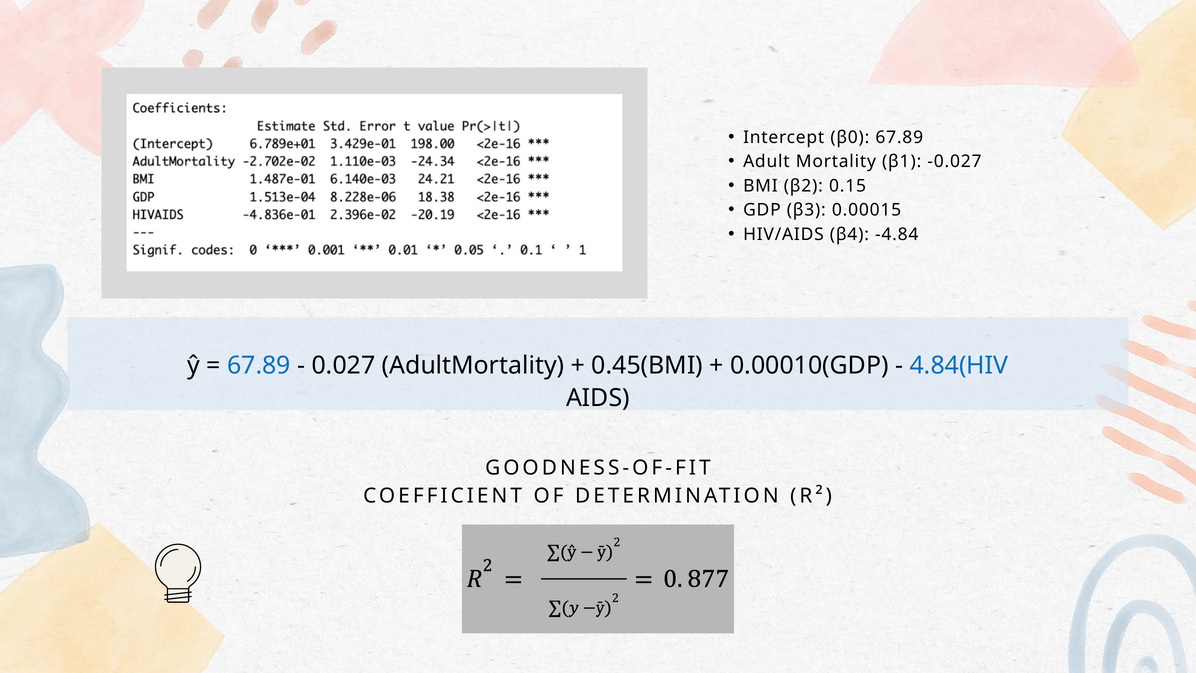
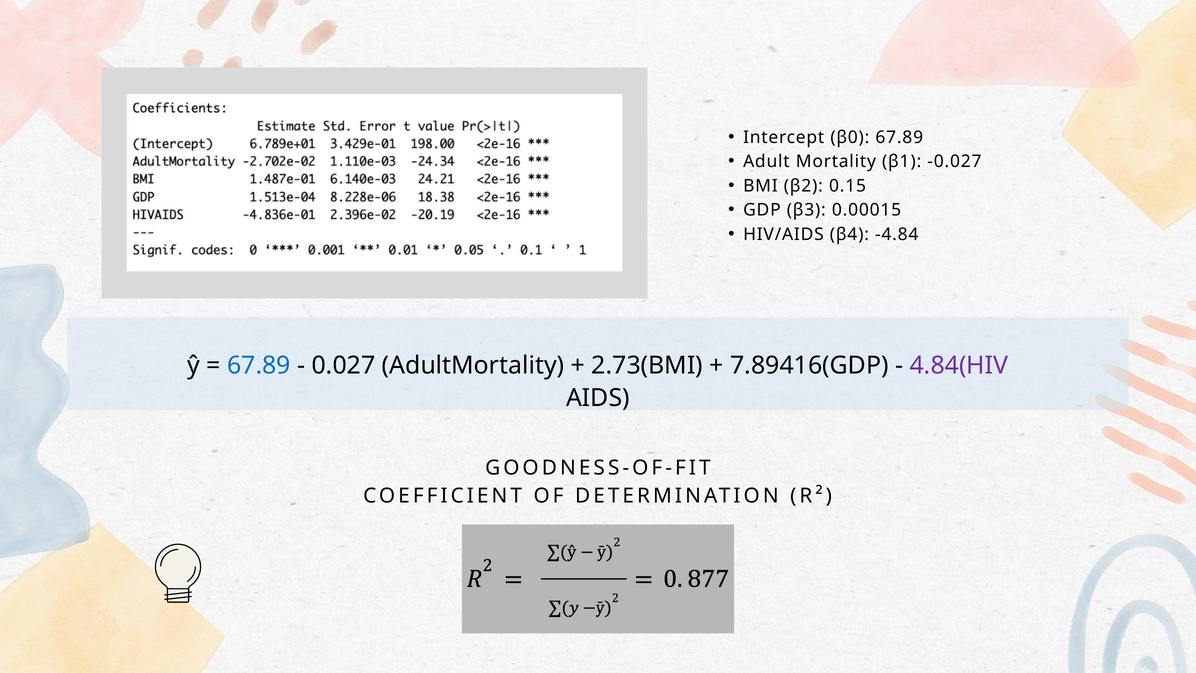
0.45(BMI: 0.45(BMI -> 2.73(BMI (647, 365)
0.00010(GDP: 0.00010(GDP -> 7.89416(GDP (809, 365)
4.84(HIV colour: blue -> purple (959, 365)
